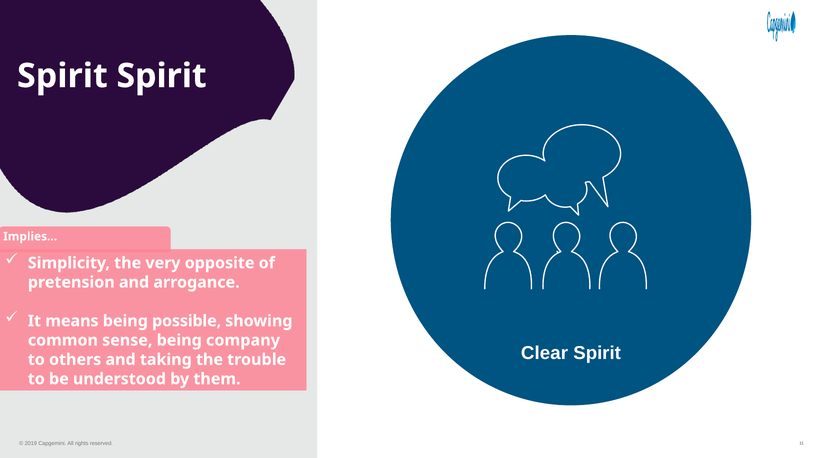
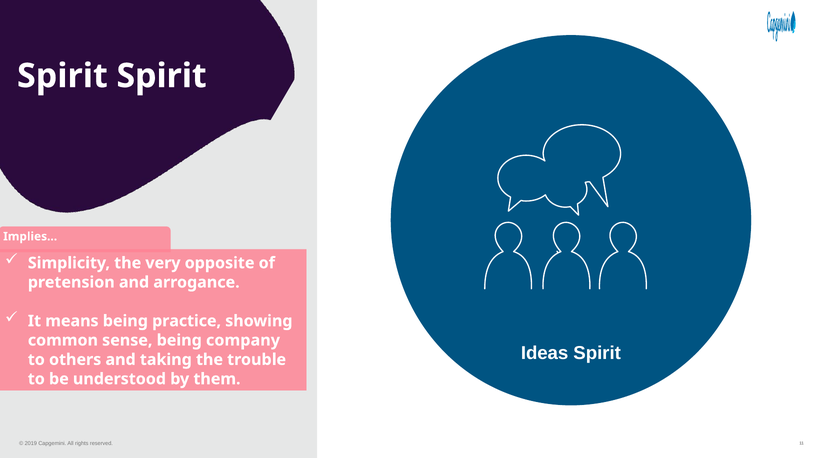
possible: possible -> practice (187, 321)
Clear: Clear -> Ideas (545, 353)
